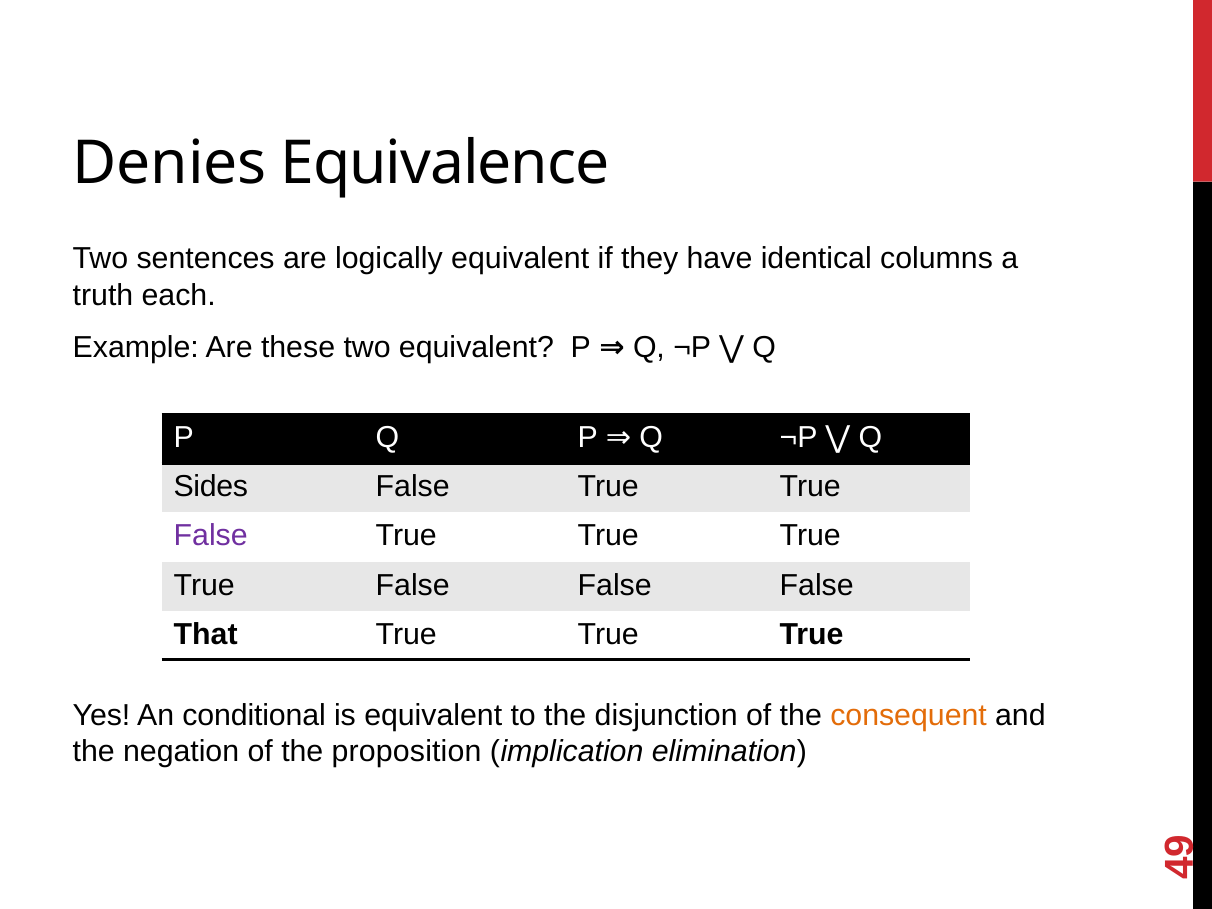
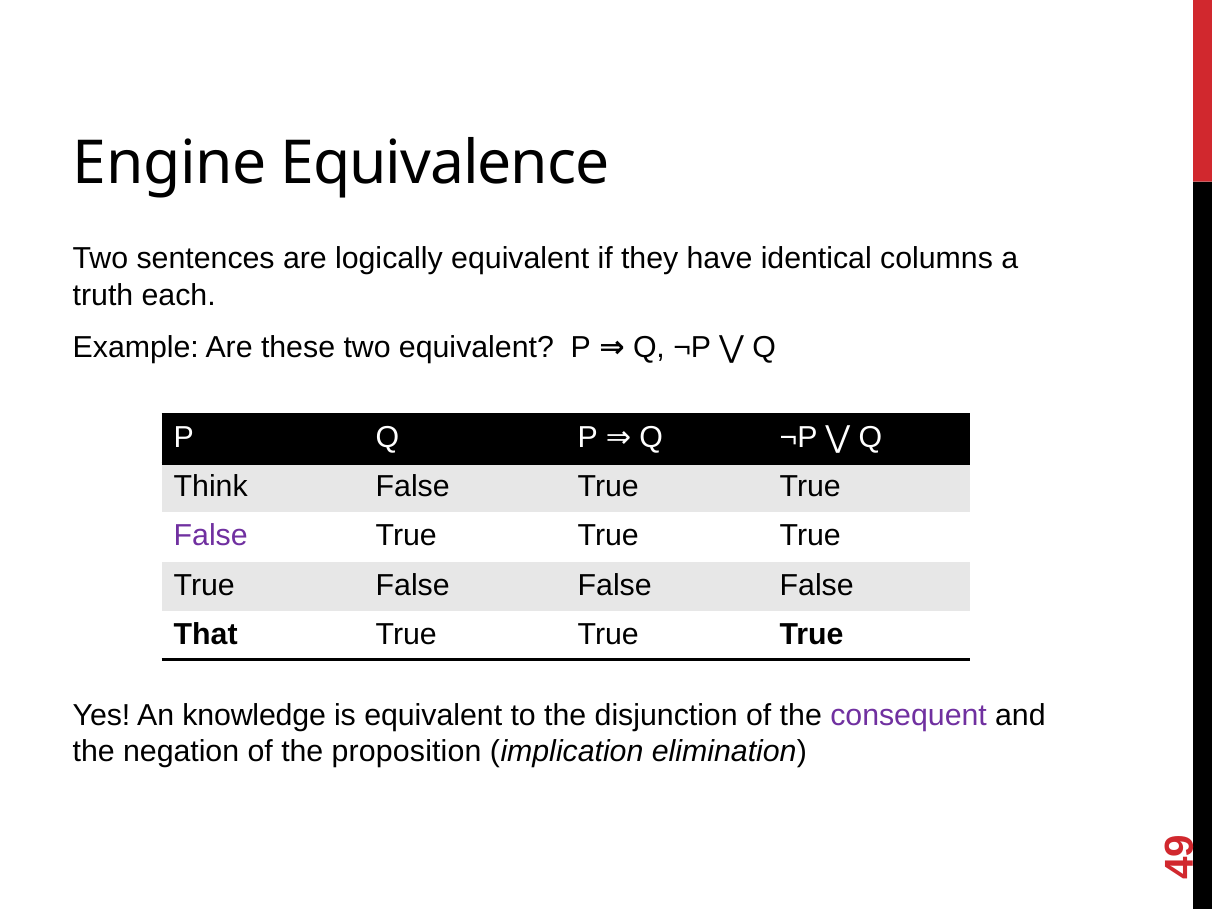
Denies: Denies -> Engine (170, 164)
Sides: Sides -> Think (211, 487)
conditional: conditional -> knowledge (254, 715)
consequent colour: orange -> purple (909, 715)
